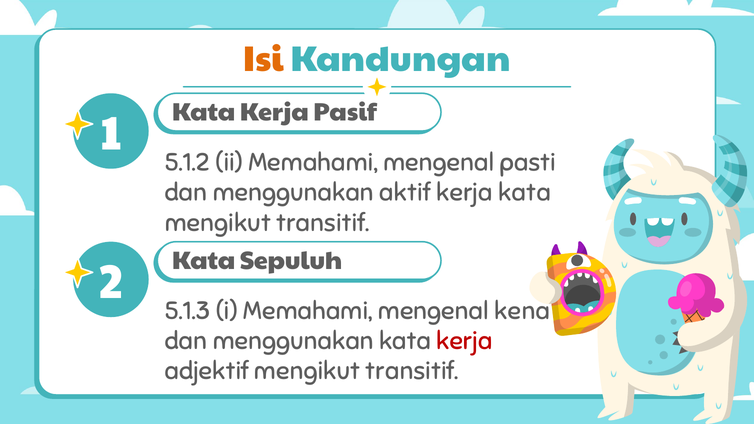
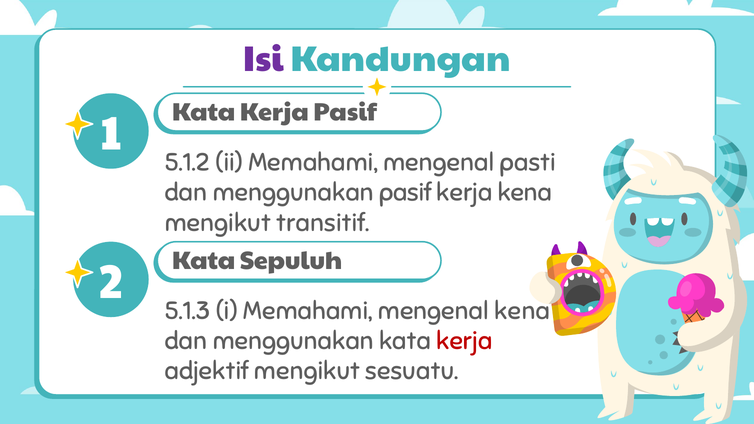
Isi colour: orange -> purple (264, 59)
menggunakan aktif: aktif -> pasif (405, 193)
kerja kata: kata -> kena (525, 193)
adjektif mengikut transitif: transitif -> sesuatu (412, 371)
